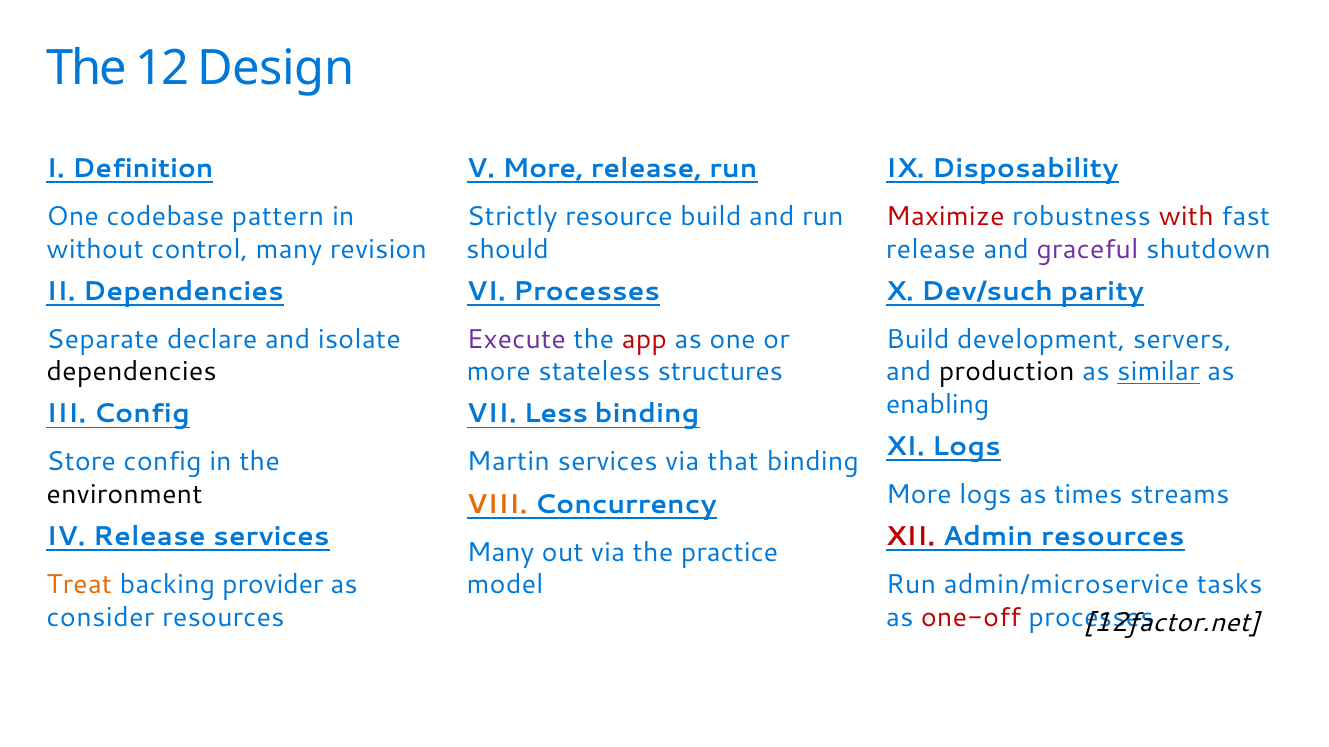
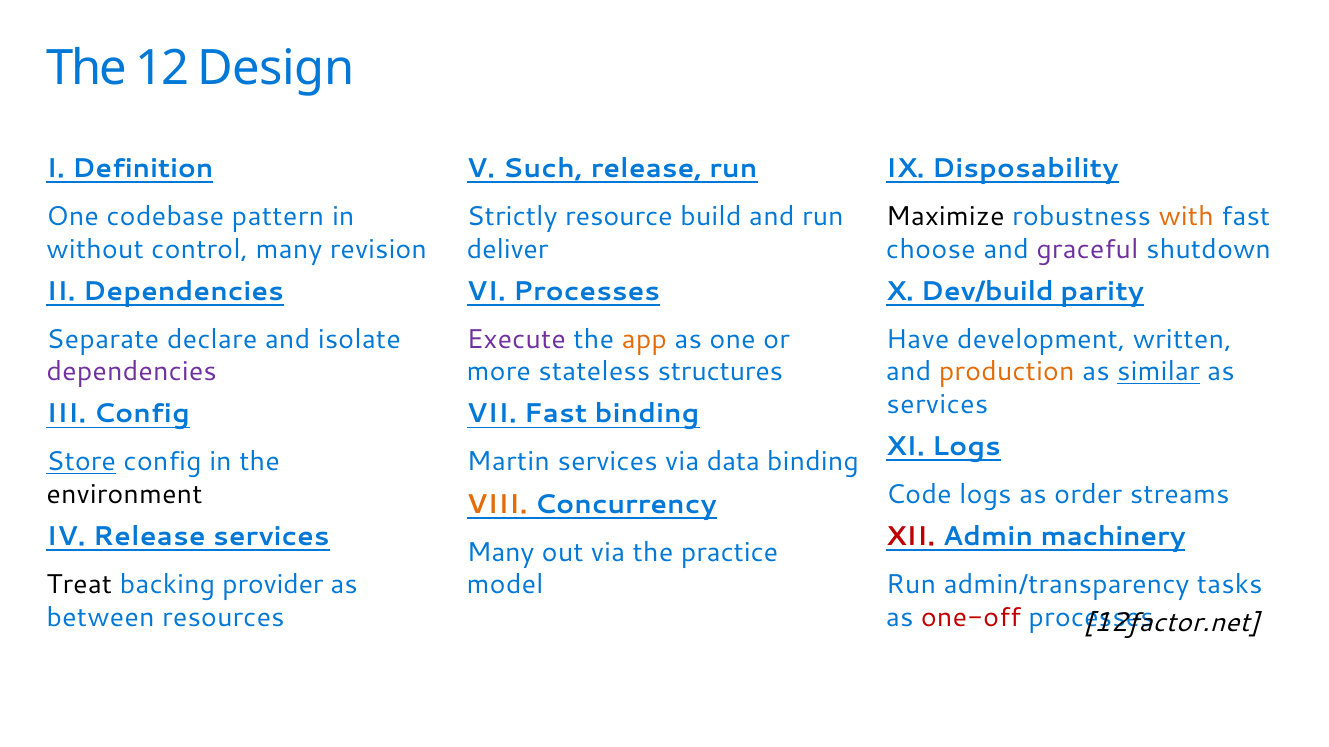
V More: More -> Such (543, 169)
Maximize colour: red -> black (945, 217)
with colour: red -> orange (1186, 217)
should: should -> deliver (508, 249)
release: release -> choose (931, 249)
Dev/such: Dev/such -> Dev/build (987, 291)
app colour: red -> orange (644, 340)
Build: Build -> Have (918, 340)
servers: servers -> written (1182, 340)
dependencies colour: black -> purple (132, 372)
production colour: black -> orange (1007, 372)
enabling: enabling -> services (937, 405)
VII Less: Less -> Fast (556, 414)
Store underline: none -> present (81, 462)
that: that -> data (733, 462)
More: More -> Code (919, 495)
times: times -> order (1088, 495)
Admin resources: resources -> machinery (1113, 537)
Treat colour: orange -> black (79, 585)
admin/microservice: admin/microservice -> admin/transparency (1067, 585)
consider: consider -> between (101, 618)
